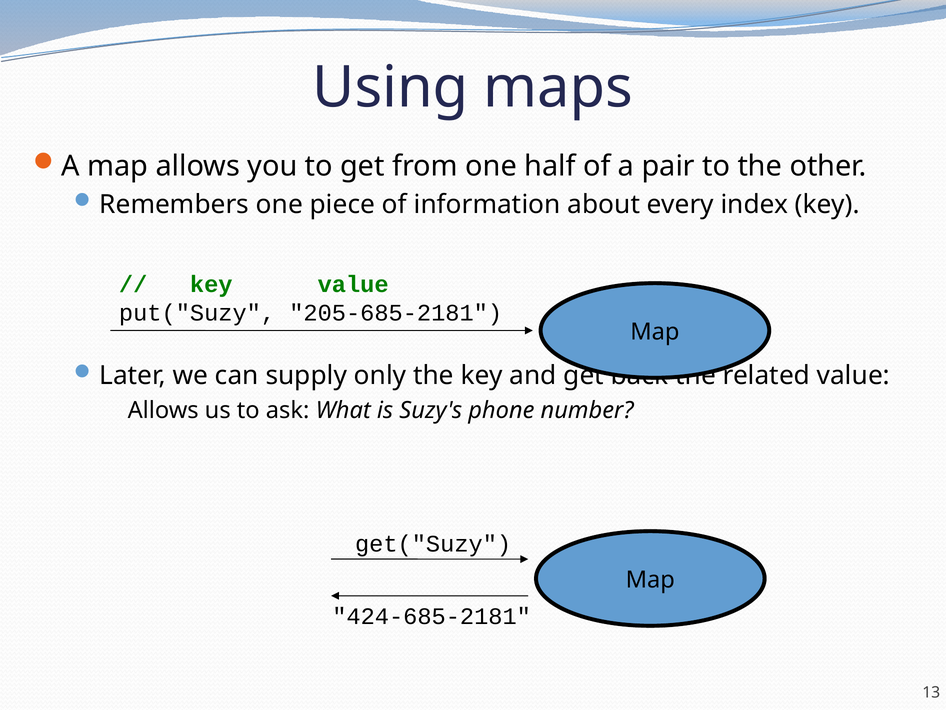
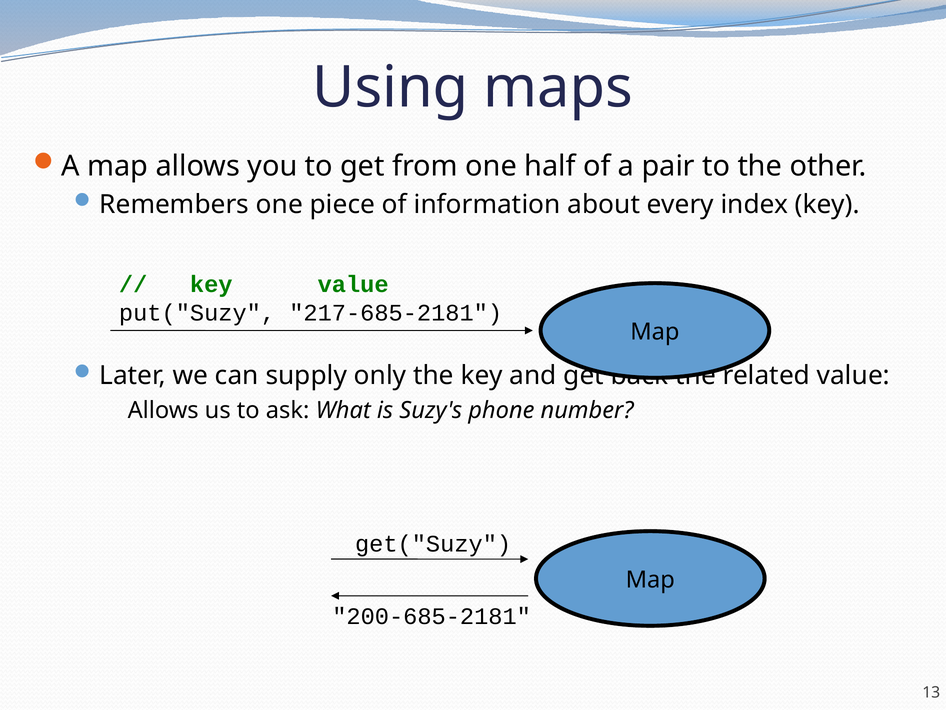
205-685-2181: 205-685-2181 -> 217-685-2181 (396, 313)
424-685-2181: 424-685-2181 -> 200-685-2181 (432, 616)
